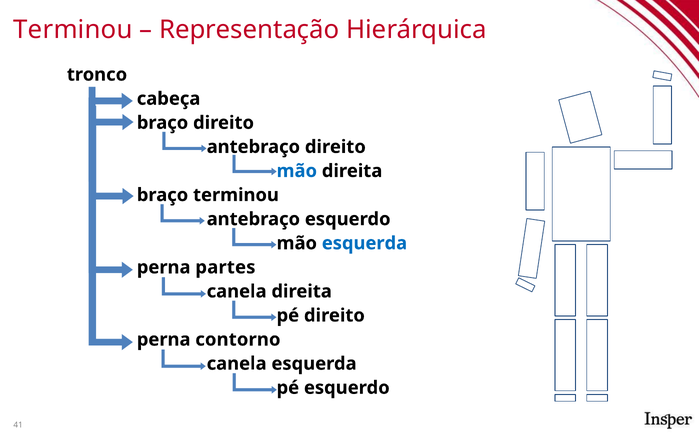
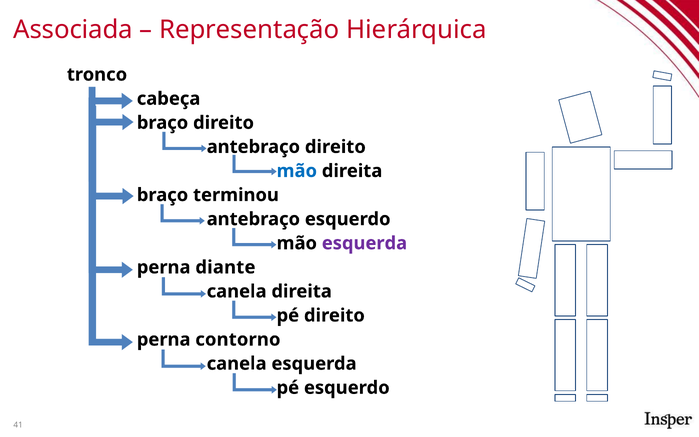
Terminou: Terminou -> Associada (73, 30)
esquerda colour: blue -> purple (364, 243)
partes: partes -> diante (225, 267)
